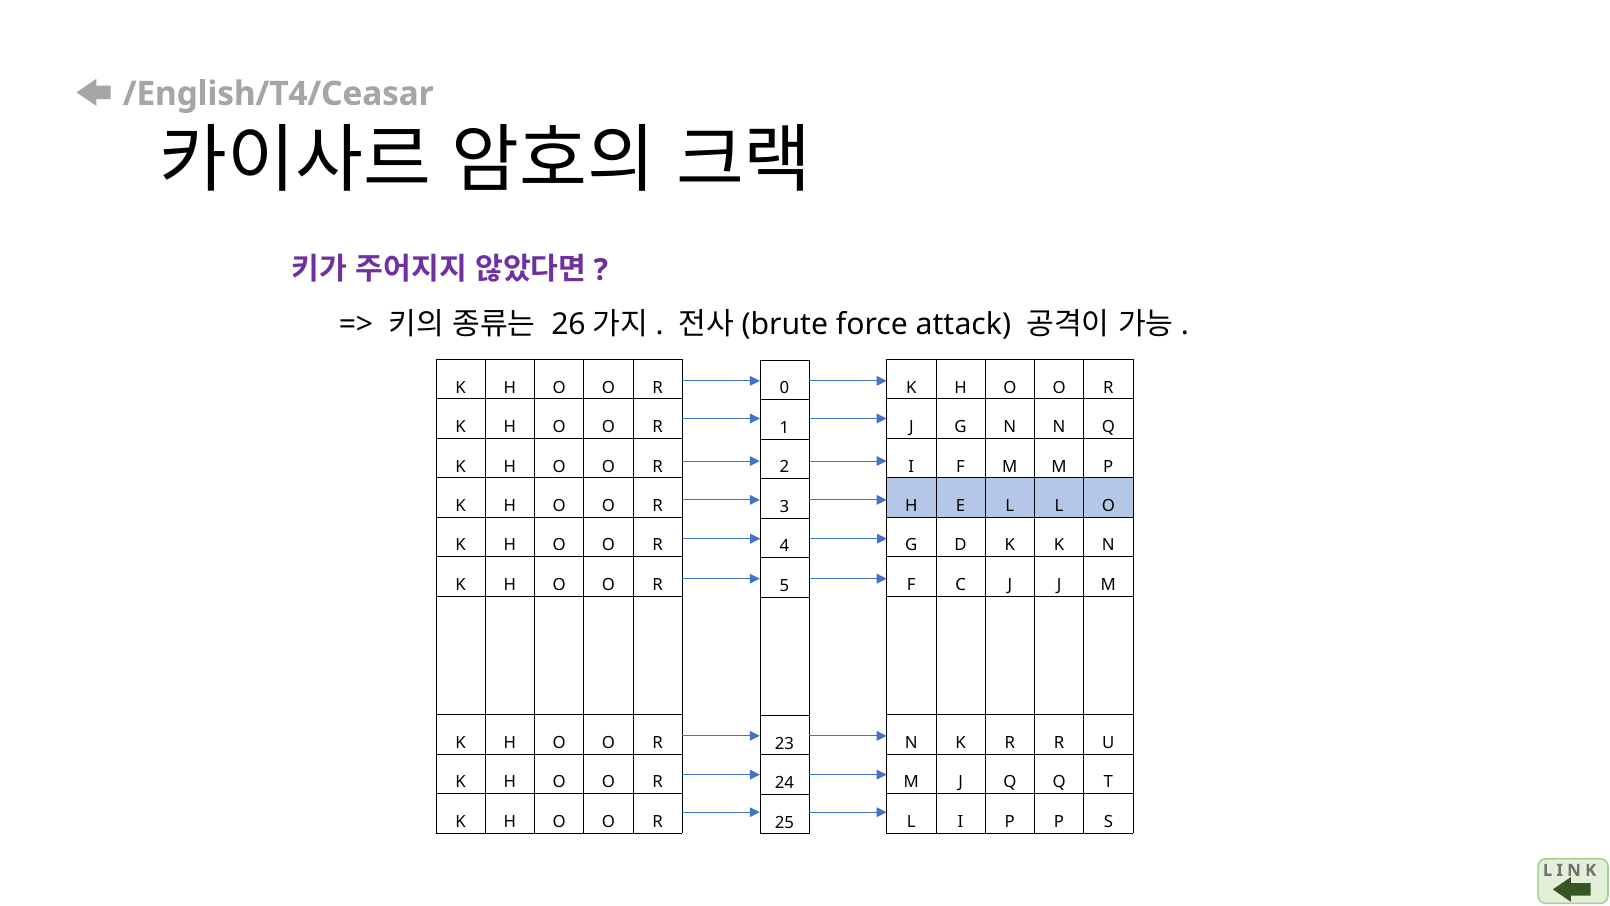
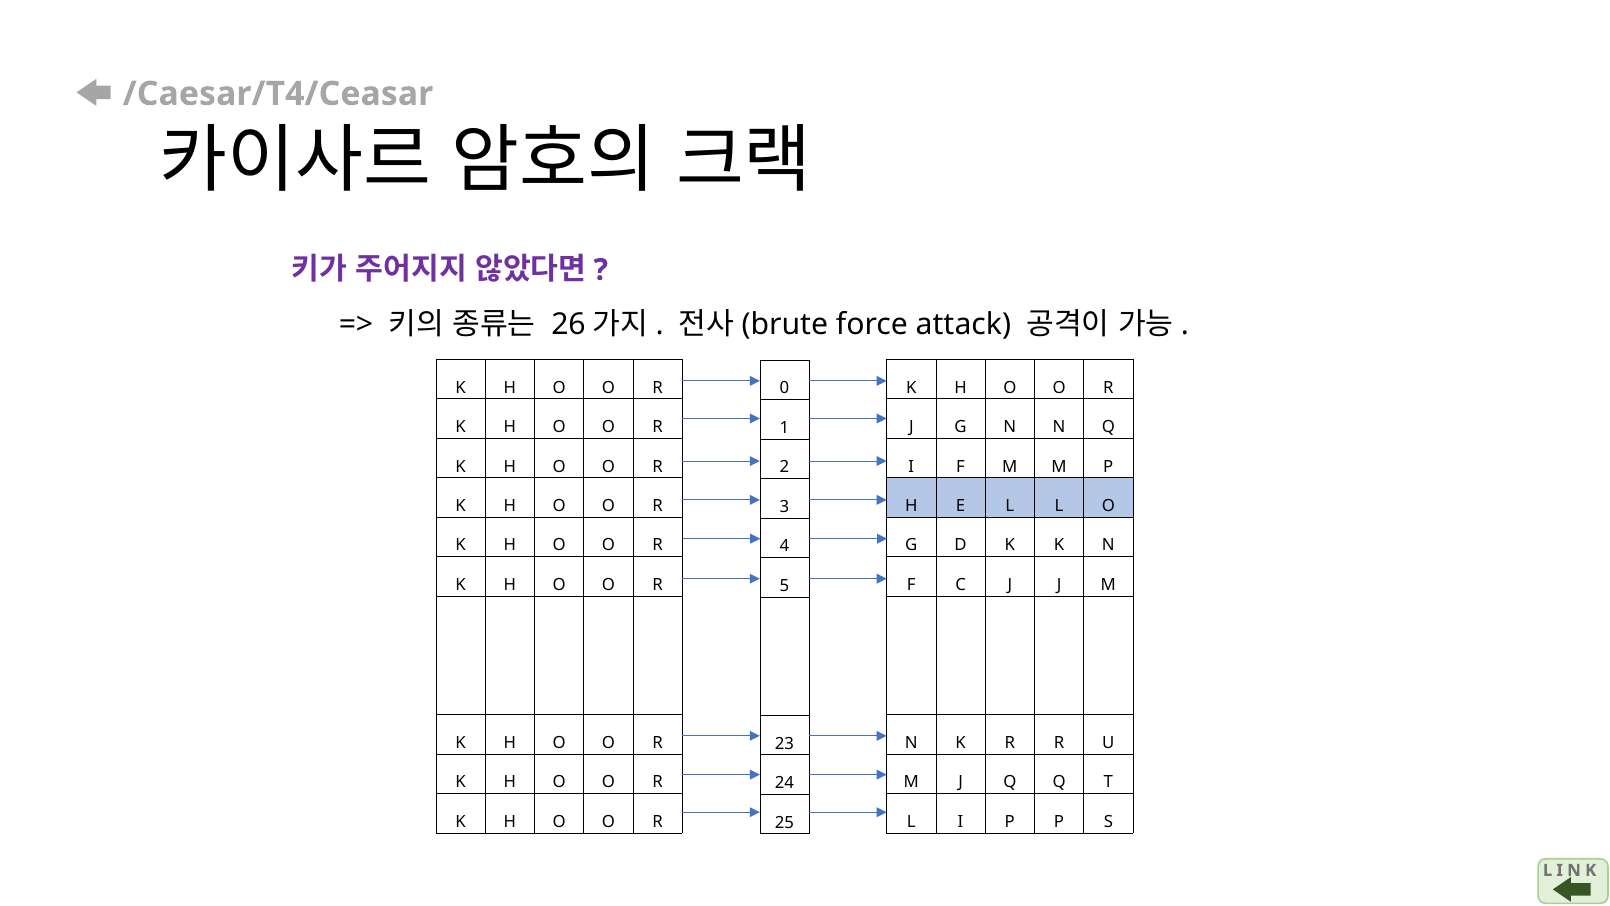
/English/T4/Ceasar: /English/T4/Ceasar -> /Caesar/T4/Ceasar (278, 94)
